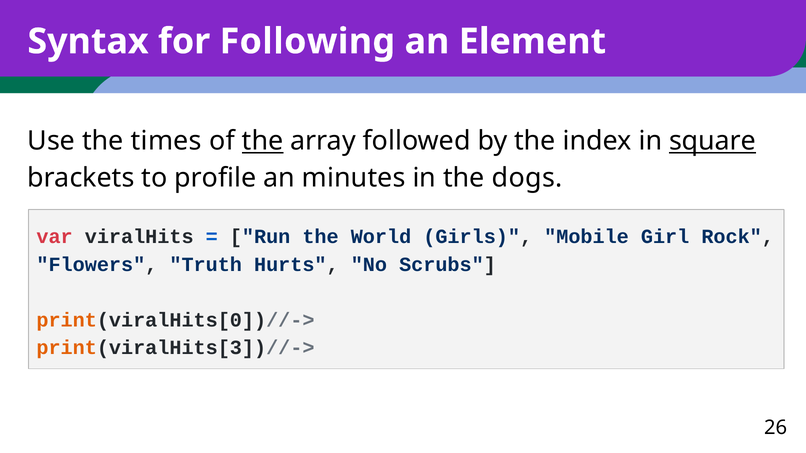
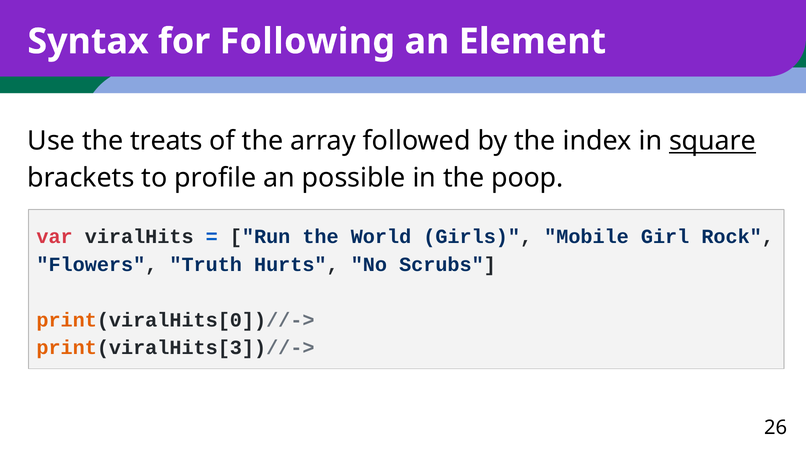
times: times -> treats (167, 141)
the underline: present -> none (263, 141)
minutes: minutes -> possible (354, 178)
dogs: dogs -> poop (527, 178)
